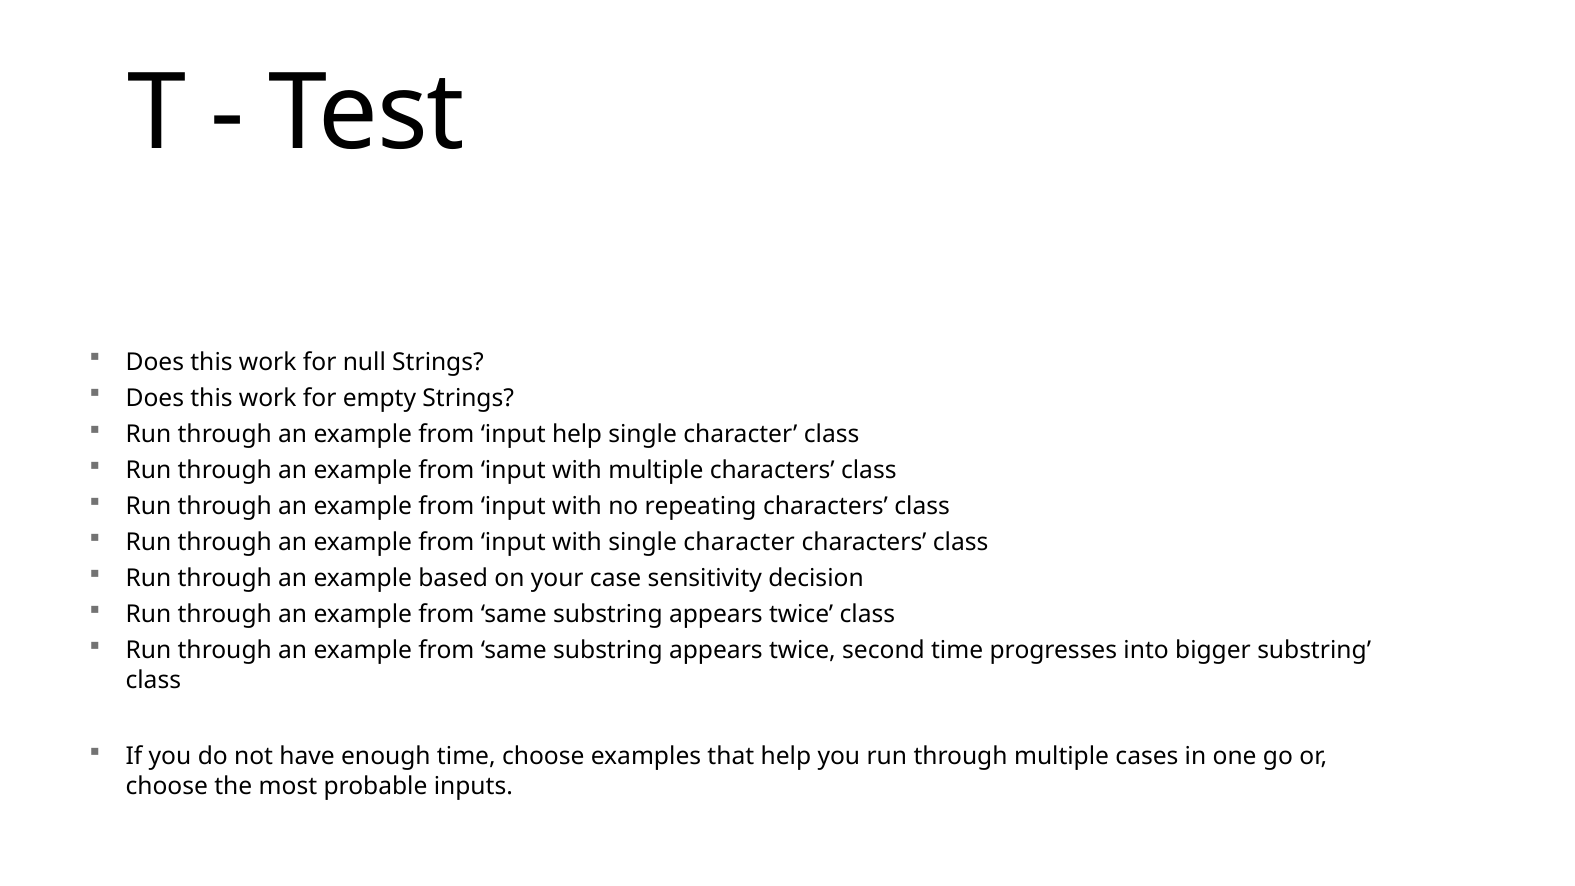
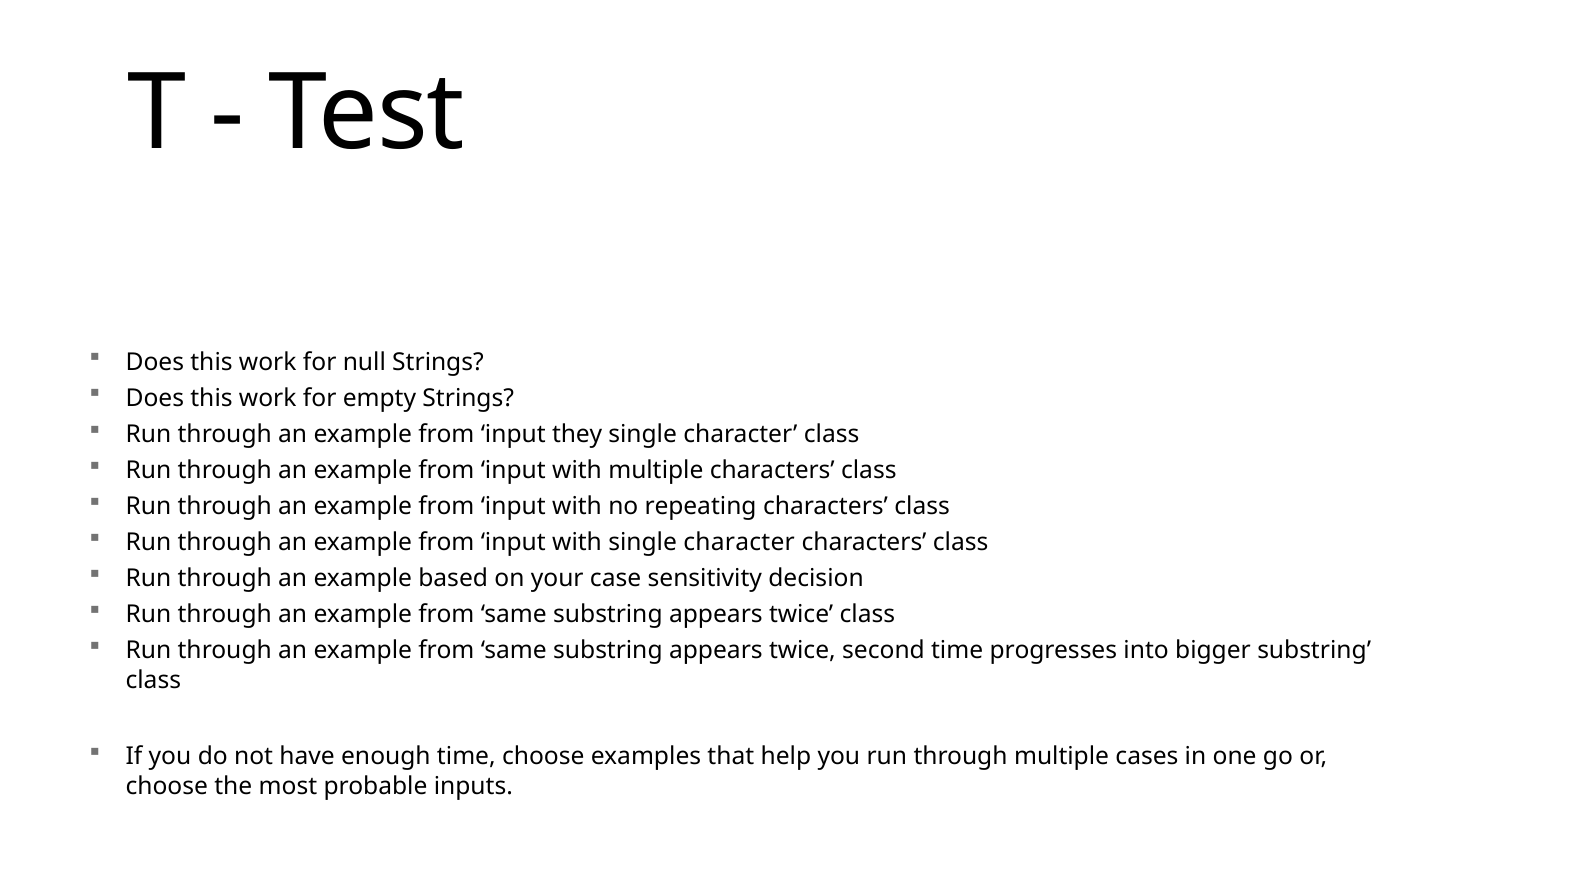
input help: help -> they (577, 434)
